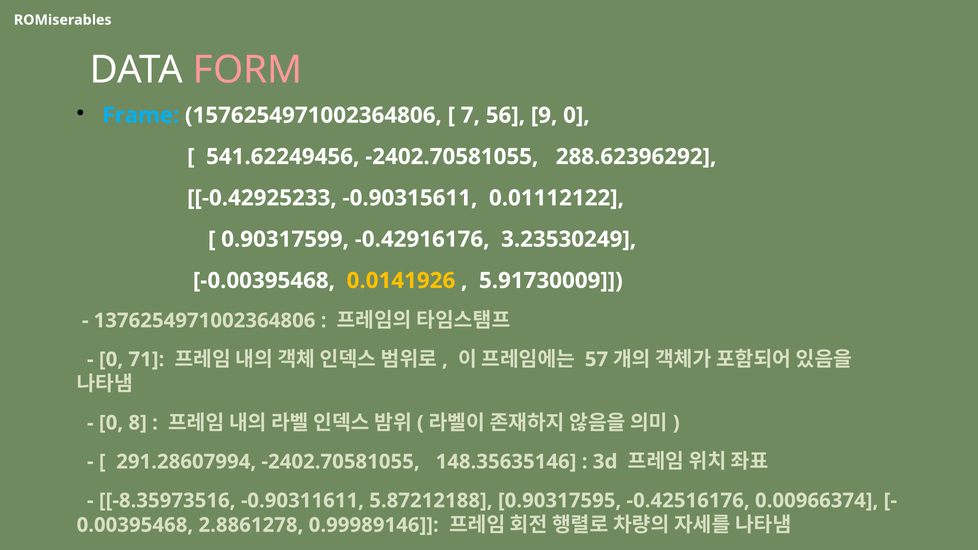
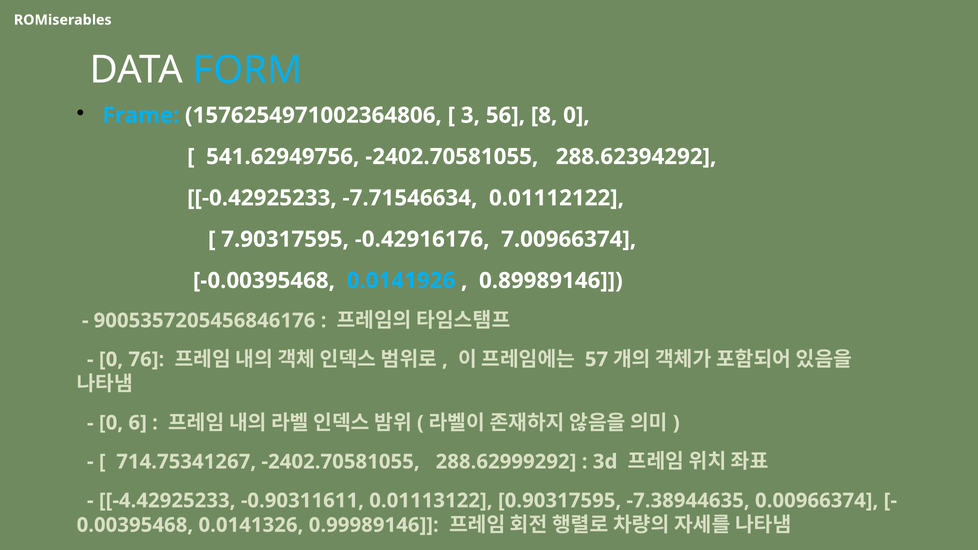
FORM colour: pink -> light blue (248, 70)
7: 7 -> 3 (470, 115)
9: 9 -> 8 (544, 115)
541.62249456: 541.62249456 -> 541.62949756 (283, 157)
288.62396292: 288.62396292 -> 288.62394292 (636, 157)
-0.90315611: -0.90315611 -> -7.71546634 (410, 198)
0.90317599: 0.90317599 -> 7.90317595 (285, 239)
3.23530249: 3.23530249 -> 7.00966374 (569, 239)
0.0141926 colour: yellow -> light blue (401, 281)
5.91730009: 5.91730009 -> 0.89989146 (551, 281)
1376254971002364806: 1376254971002364806 -> 9005357205456846176 (205, 321)
71: 71 -> 76 (146, 360)
8: 8 -> 6 (138, 423)
291.28607994: 291.28607994 -> 714.75341267 (186, 462)
148.35635146: 148.35635146 -> 288.62999292 (506, 462)
-8.35973516: -8.35973516 -> -4.42925233 (167, 501)
5.87212188: 5.87212188 -> 0.01113122 (431, 501)
-0.42516176: -0.42516176 -> -7.38944635 (688, 501)
2.8861278: 2.8861278 -> 0.0141326 (251, 525)
